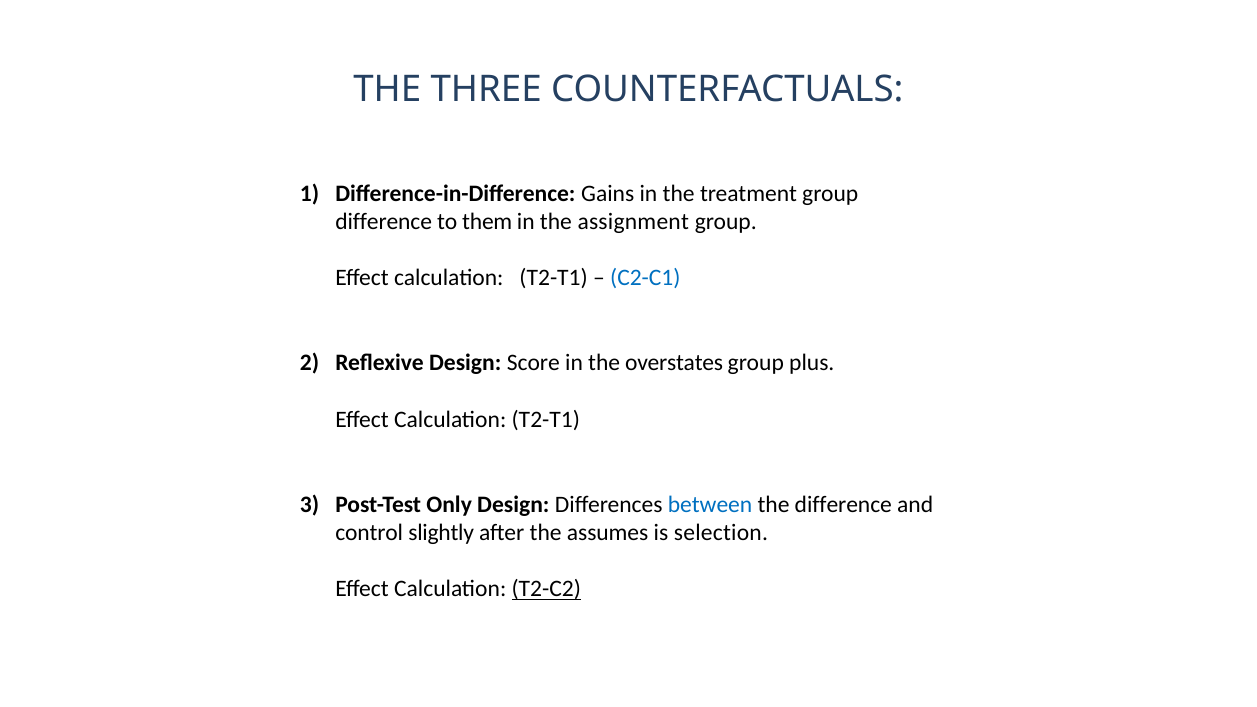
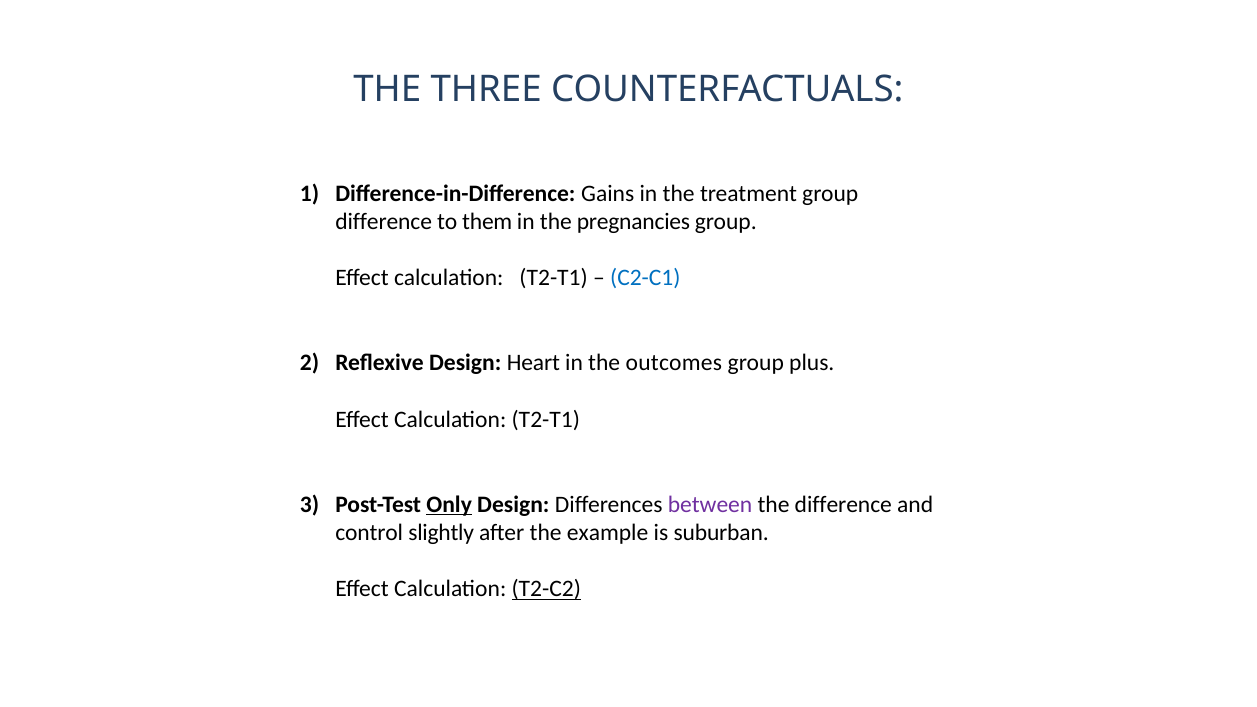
assignment: assignment -> pregnancies (633, 222)
Score: Score -> Heart (533, 363)
overstates: overstates -> outcomes (674, 363)
Only underline: none -> present (449, 504)
between colour: blue -> purple (710, 504)
assumes: assumes -> example (608, 533)
selection: selection -> suburban (721, 533)
